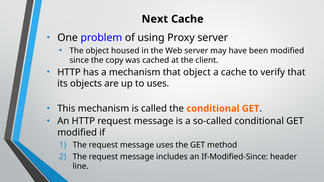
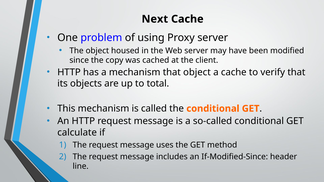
to uses: uses -> total (158, 84)
modified: modified -> calculate (77, 133)
